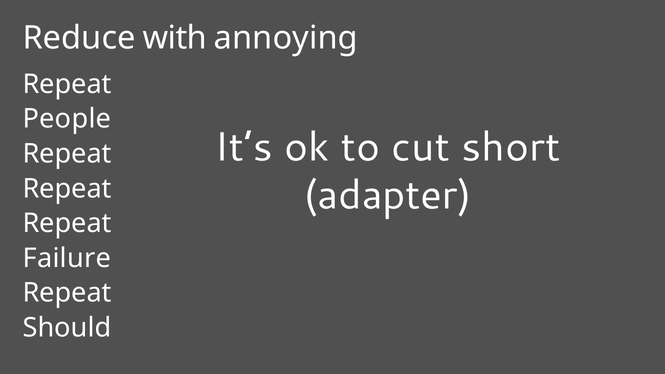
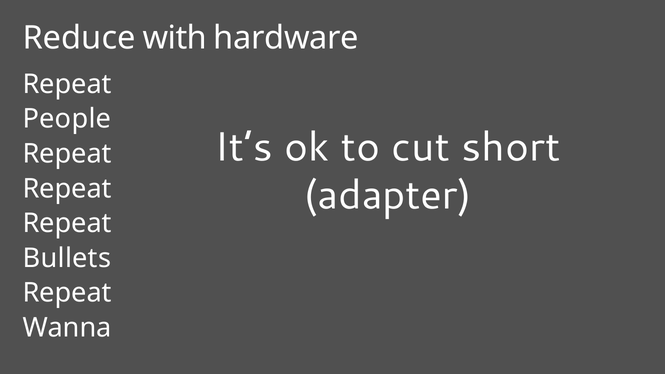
annoying: annoying -> hardware (286, 38)
Failure: Failure -> Bullets (67, 258)
Should: Should -> Wanna (67, 328)
